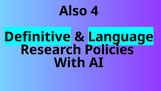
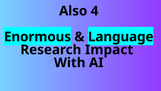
Definitive: Definitive -> Enormous (38, 37)
Policies: Policies -> Impact (109, 50)
